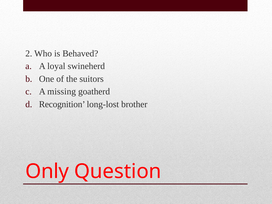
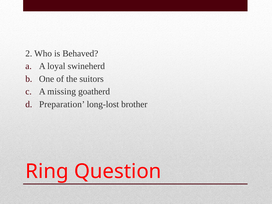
Recognition: Recognition -> Preparation (62, 104)
Only: Only -> Ring (47, 171)
